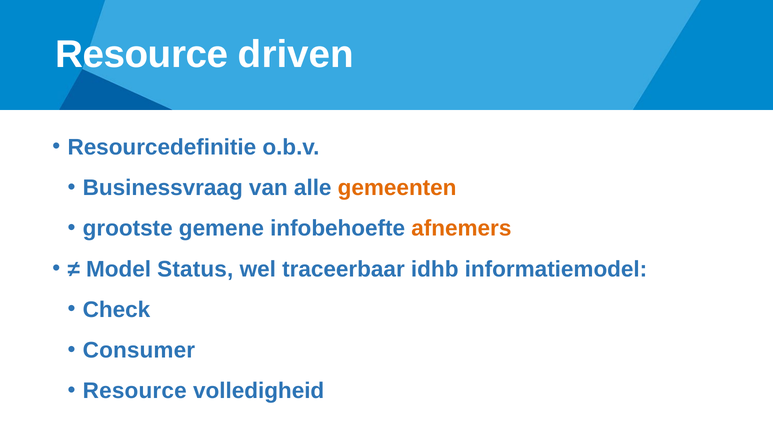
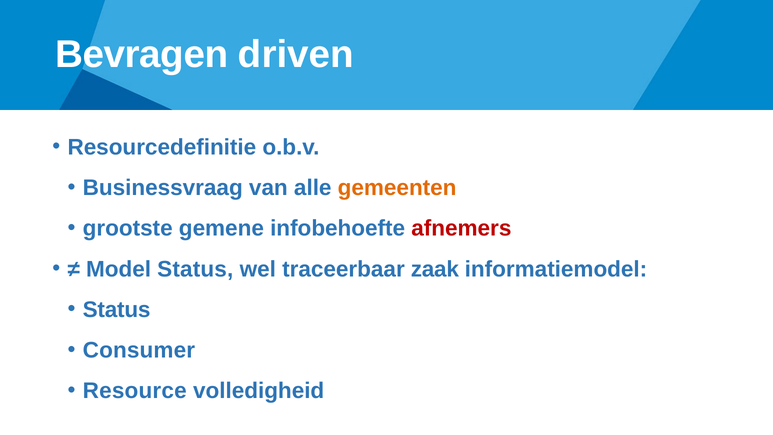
Resource: Resource -> Bevragen (142, 54)
afnemers colour: orange -> red (461, 228)
idhb: idhb -> zaak (435, 269)
Check: Check -> Status (117, 310)
